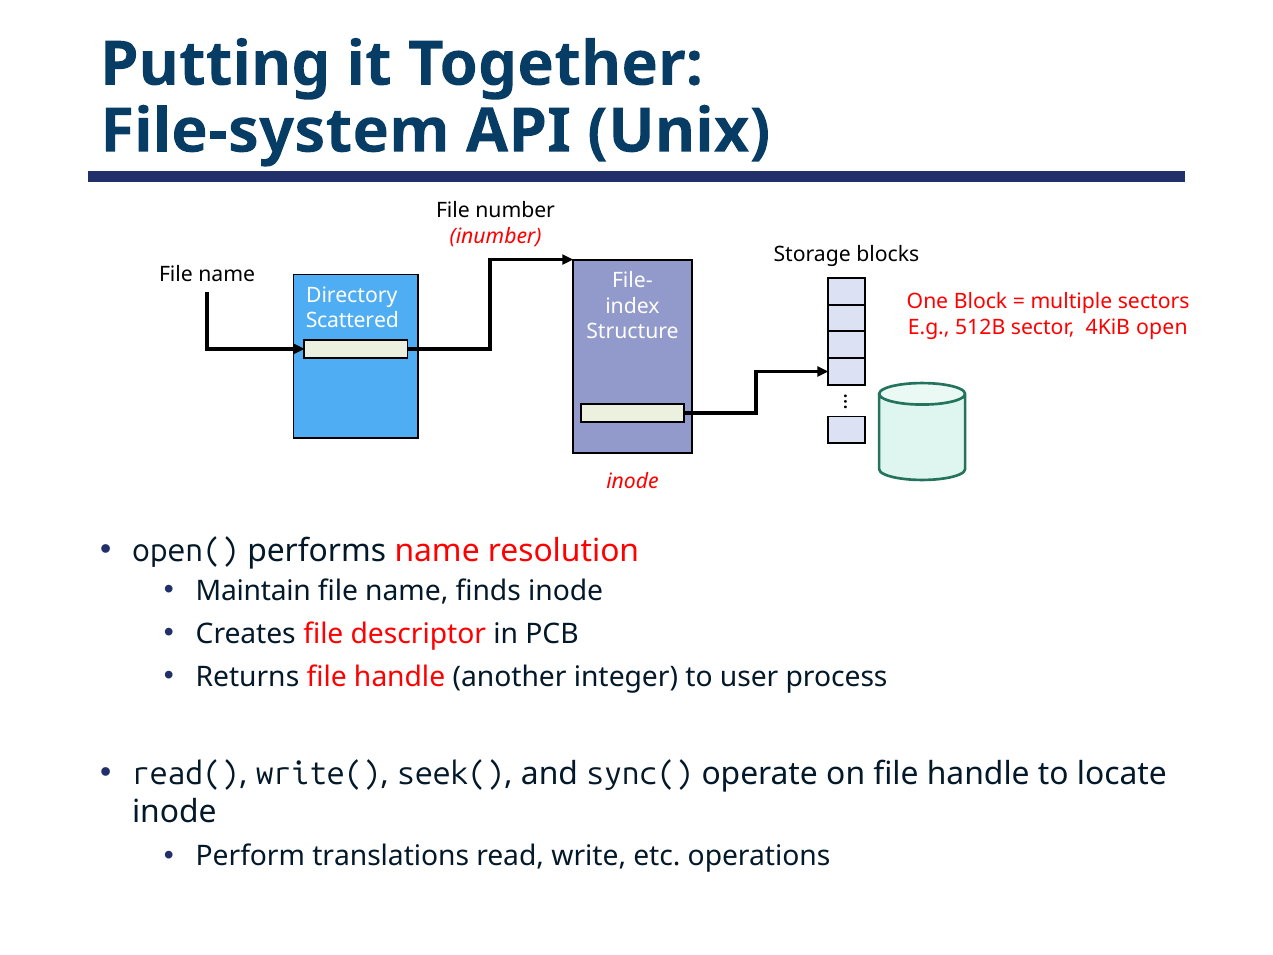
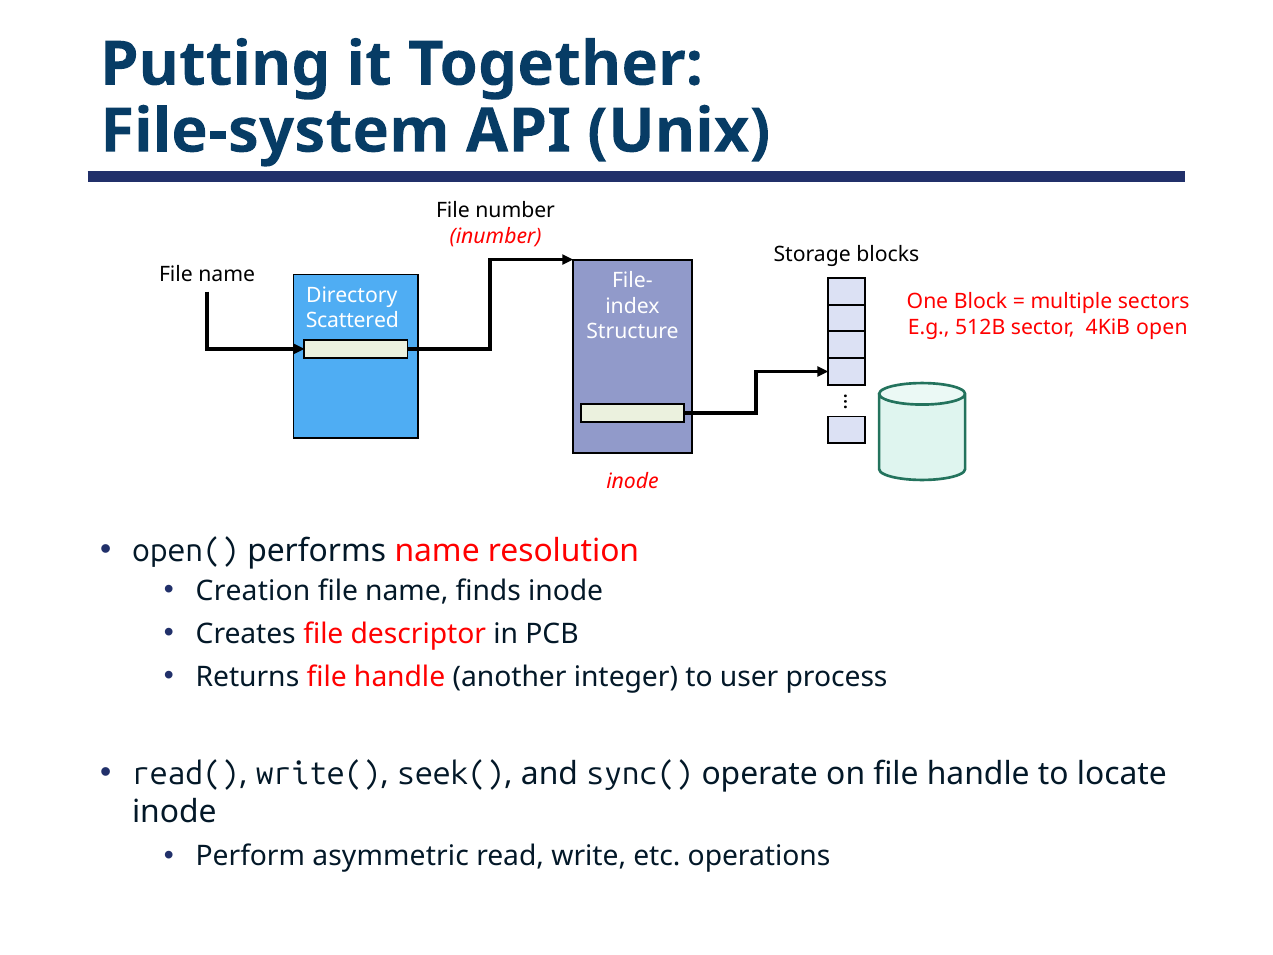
Maintain: Maintain -> Creation (253, 591)
translations: translations -> asymmetric (391, 856)
